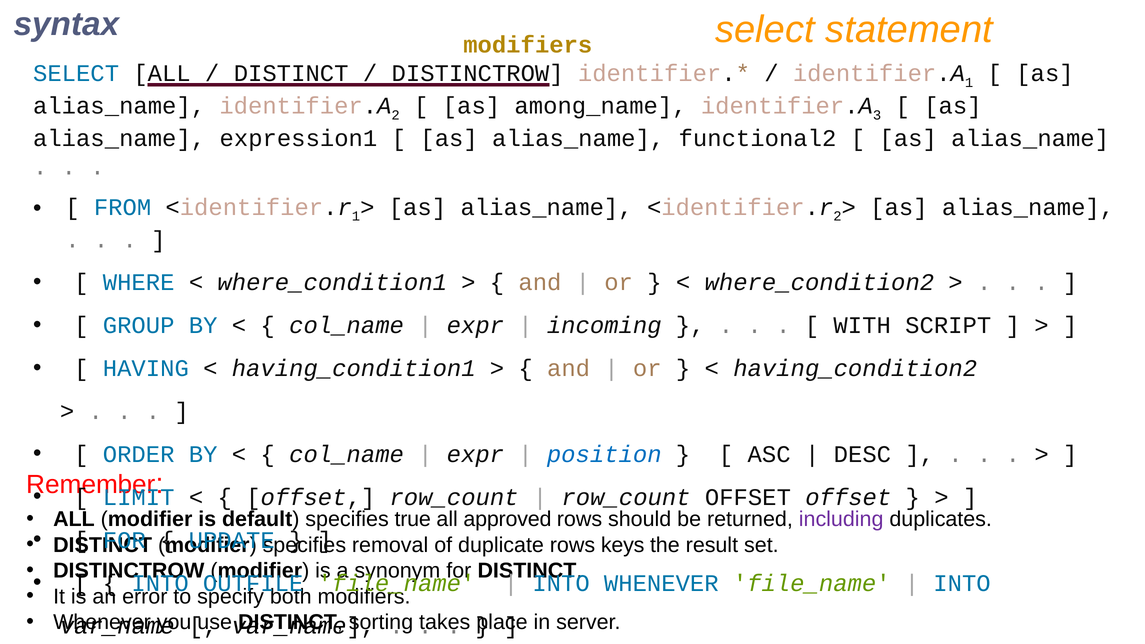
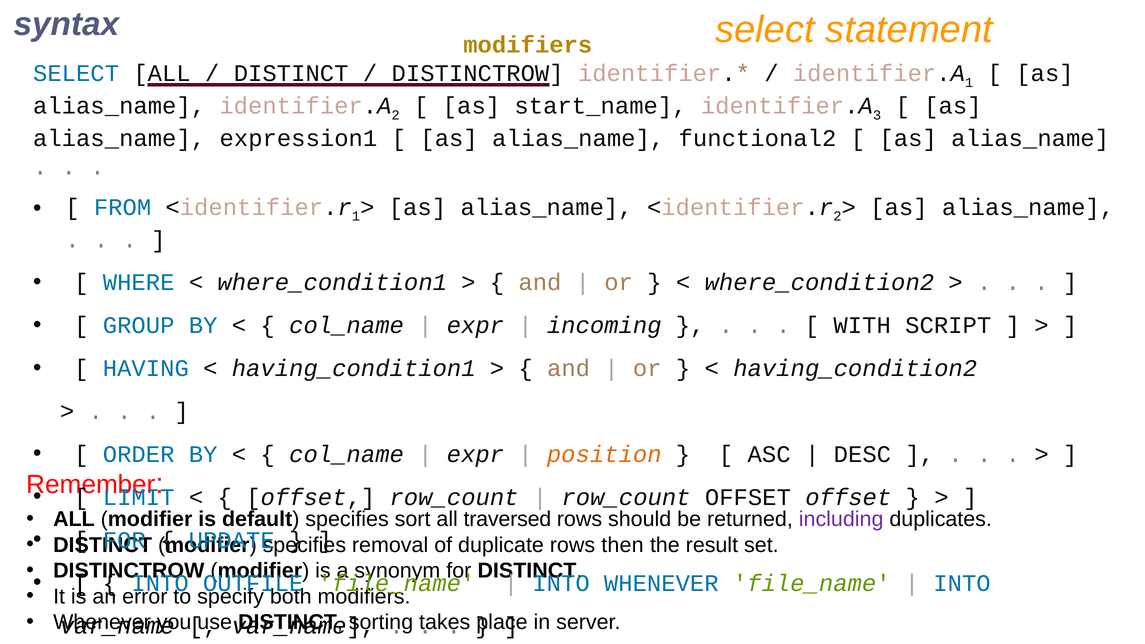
among_name: among_name -> start_name (601, 106)
position colour: blue -> orange (604, 454)
true: true -> sort (413, 519)
approved: approved -> traversed (507, 519)
keys: keys -> then (622, 545)
